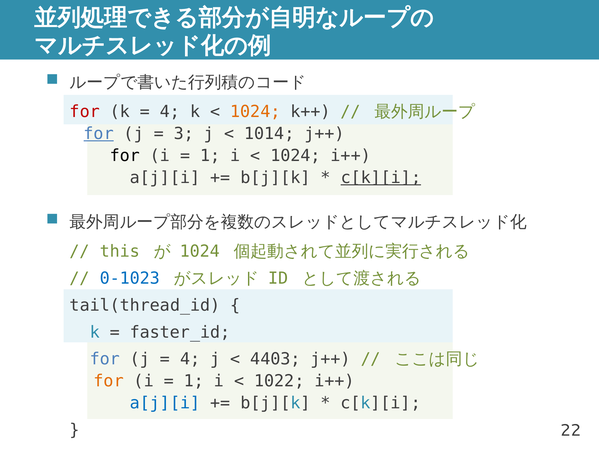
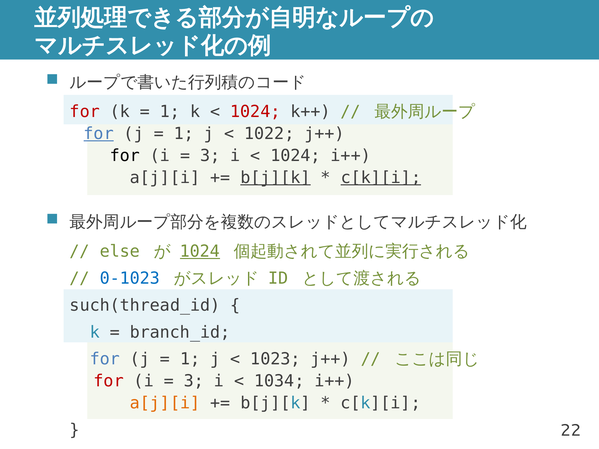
4: 4 -> 1 (170, 112)
1024 colour: orange -> red (255, 112)
3: 3 -> 1 (184, 134)
1014: 1014 -> 1022 (269, 134)
1: 1 -> 3 (210, 156)
b[j][k underline: none -> present (275, 178)
this: this -> else (120, 252)
1024 underline: none -> present (200, 252)
tail(thread_id: tail(thread_id -> such(thread_id (145, 305)
faster_id: faster_id -> branch_id (180, 332)
4: 4 -> 1 (190, 359)
4403: 4403 -> 1023 (275, 359)
for colour: orange -> red (109, 381)
1: 1 -> 3 (194, 381)
1022: 1022 -> 1034 (279, 381)
a[j][i colour: blue -> orange (165, 403)
